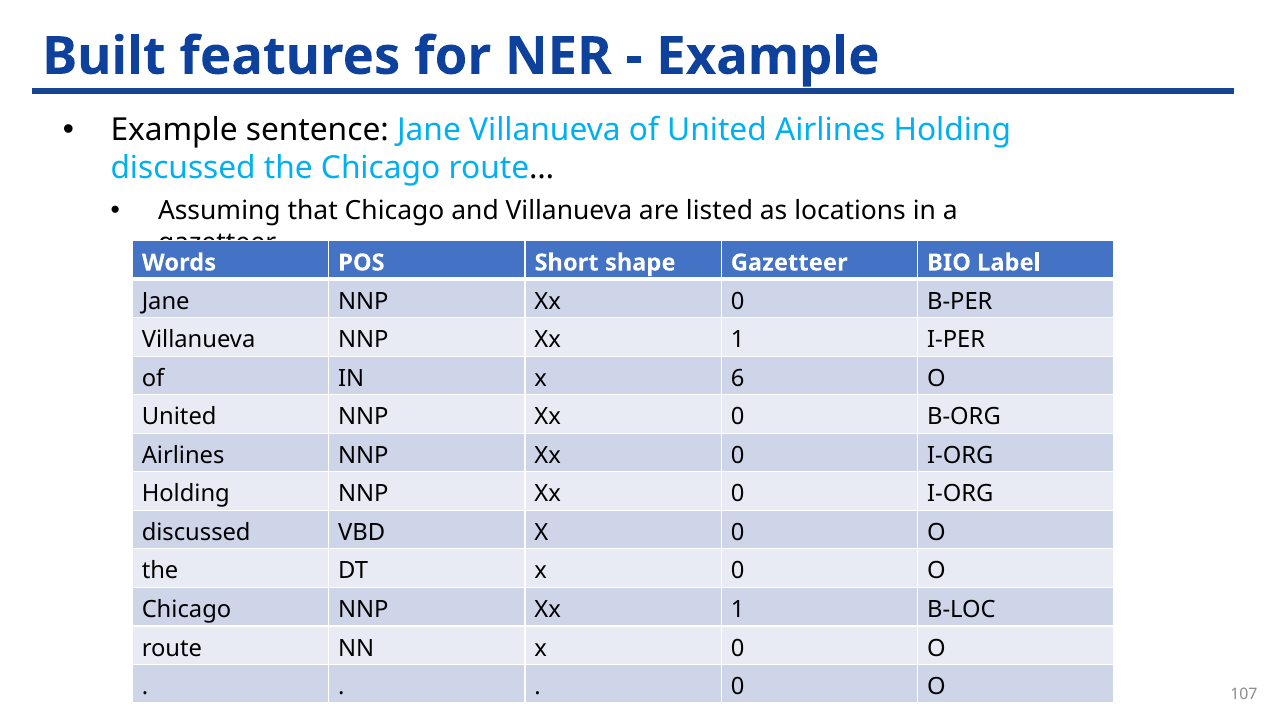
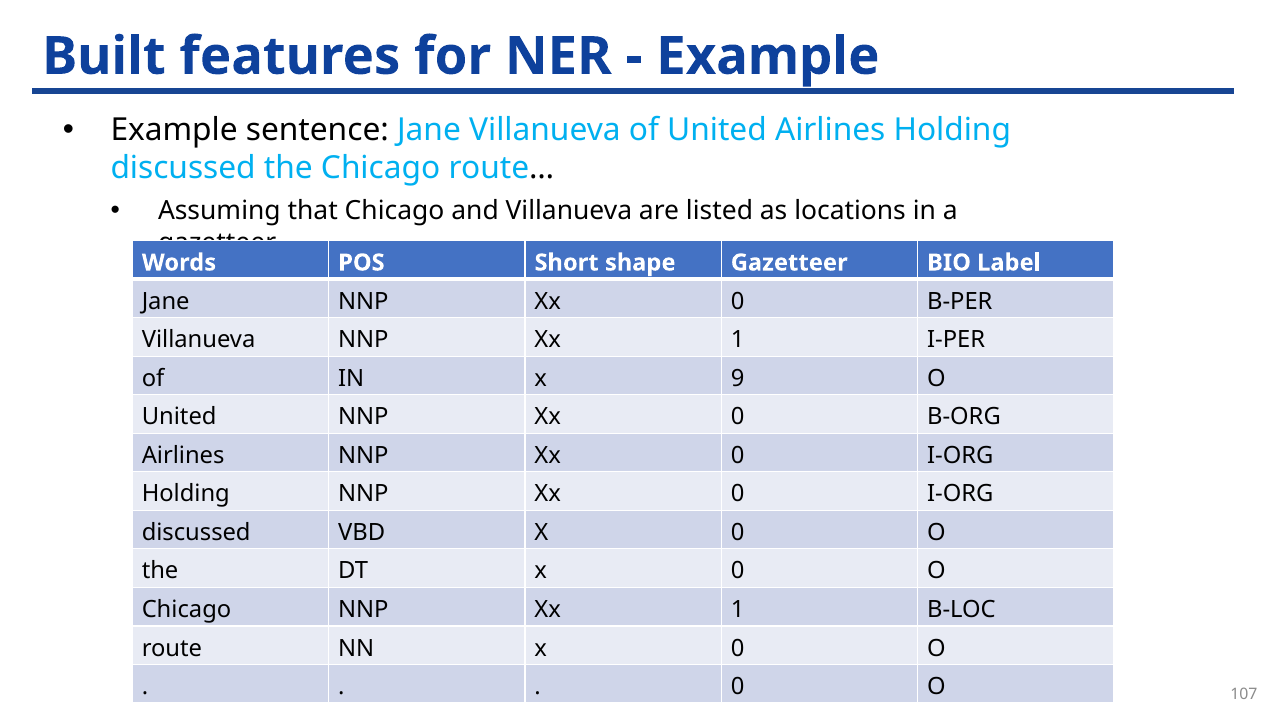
6: 6 -> 9 (738, 378)
